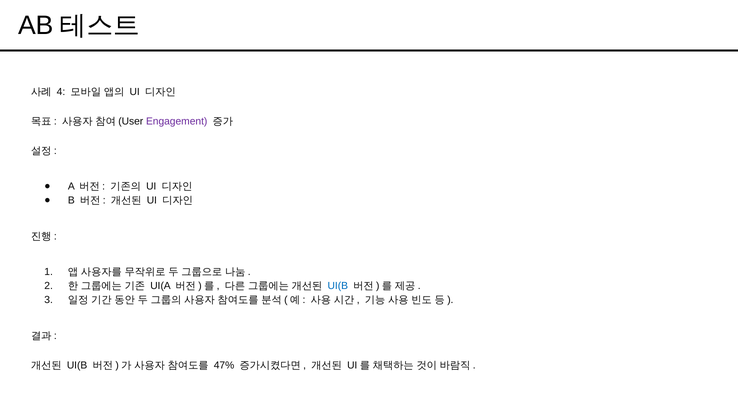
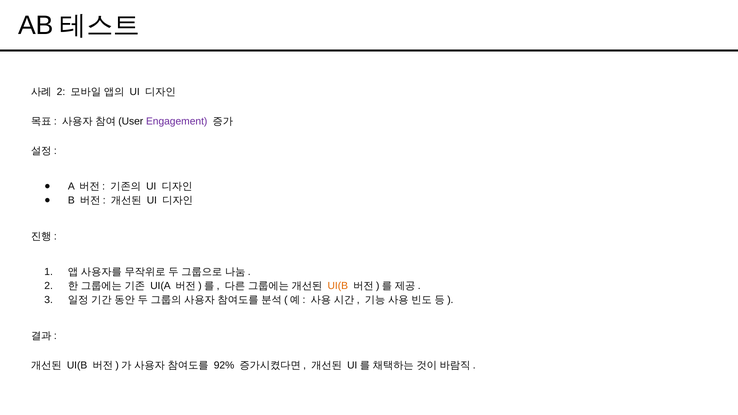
4: 4 -> 2 (61, 92)
UI(B colour: blue -> orange (338, 286)
47%: 47% -> 92% (224, 365)
